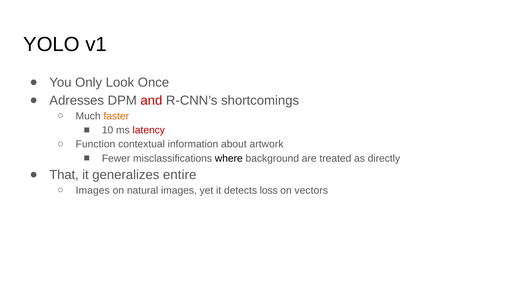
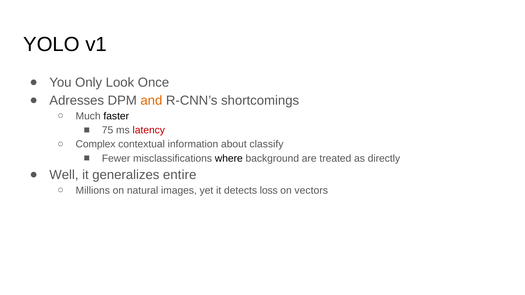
and colour: red -> orange (151, 101)
faster colour: orange -> black (116, 116)
10: 10 -> 75 (108, 130)
Function: Function -> Complex (96, 144)
artwork: artwork -> classify (266, 144)
That: That -> Well (64, 175)
Images: Images -> Millions (93, 191)
